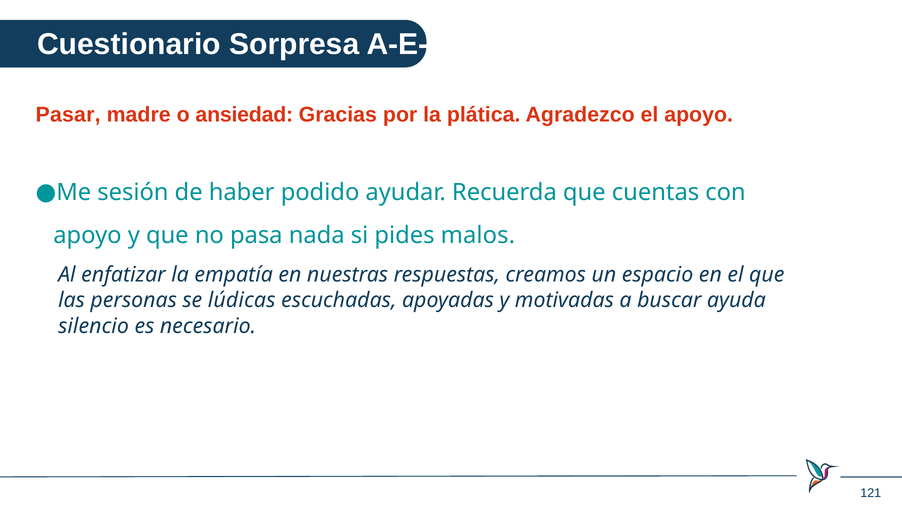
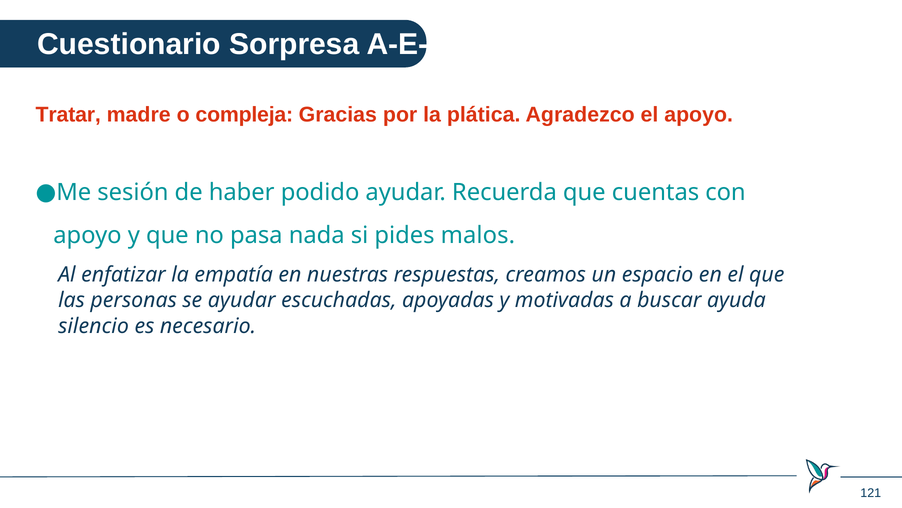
Pasar: Pasar -> Tratar (68, 115)
ansiedad: ansiedad -> compleja (244, 115)
se lúdicas: lúdicas -> ayudar (242, 300)
